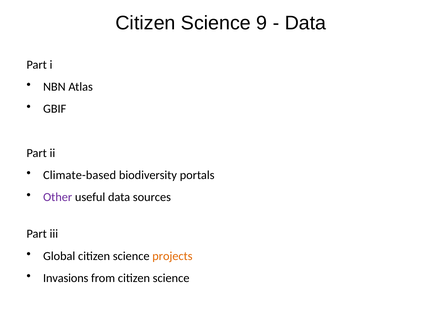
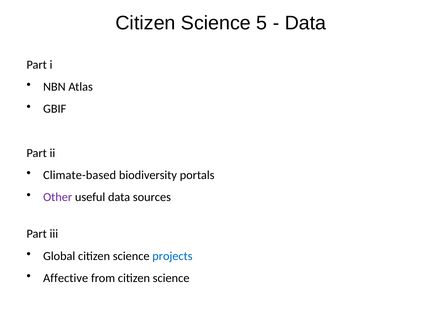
9: 9 -> 5 (262, 23)
projects colour: orange -> blue (172, 256)
Invasions: Invasions -> Affective (66, 278)
